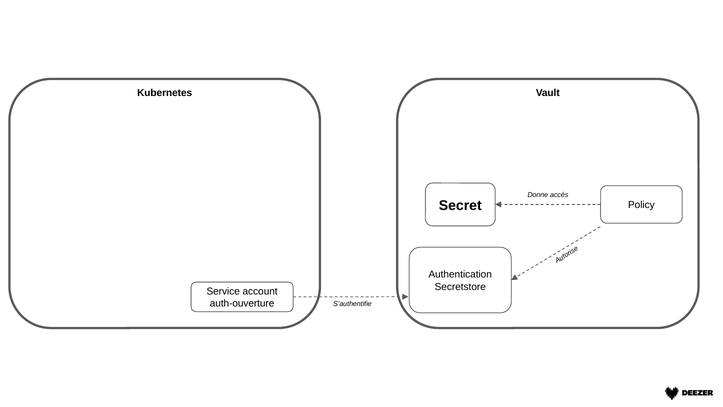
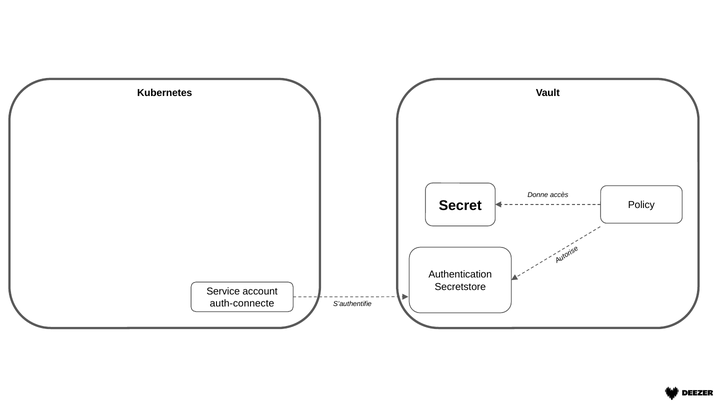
auth-ouverture: auth-ouverture -> auth-connecte (242, 303)
